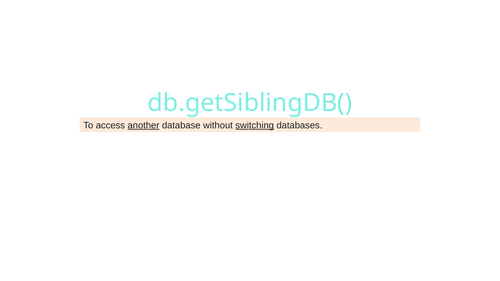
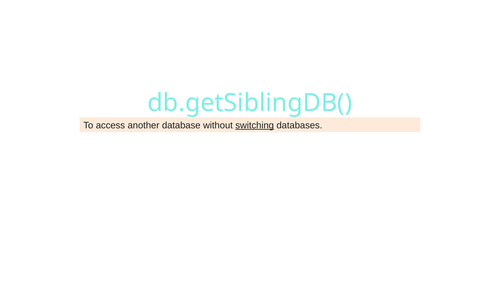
another underline: present -> none (143, 126)
